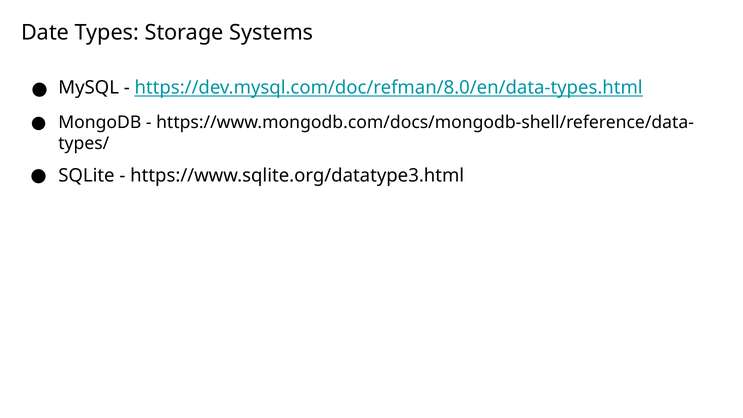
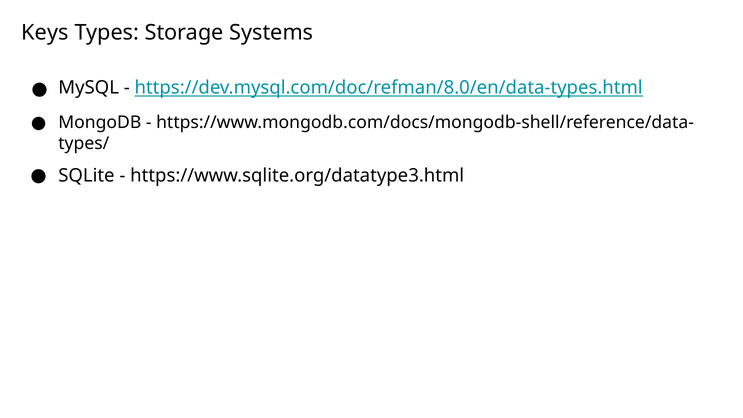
Date: Date -> Keys (45, 32)
